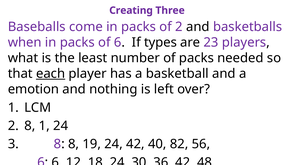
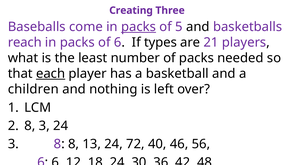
packs underline: none -> present (138, 27)
of 2: 2 -> 5 (179, 27)
when: when -> reach (25, 42)
23: 23 -> 21 (211, 42)
emotion: emotion -> children (33, 90)
8 1: 1 -> 3 (44, 126)
19: 19 -> 13 (92, 144)
24 42: 42 -> 72 (135, 144)
82: 82 -> 46 (179, 144)
